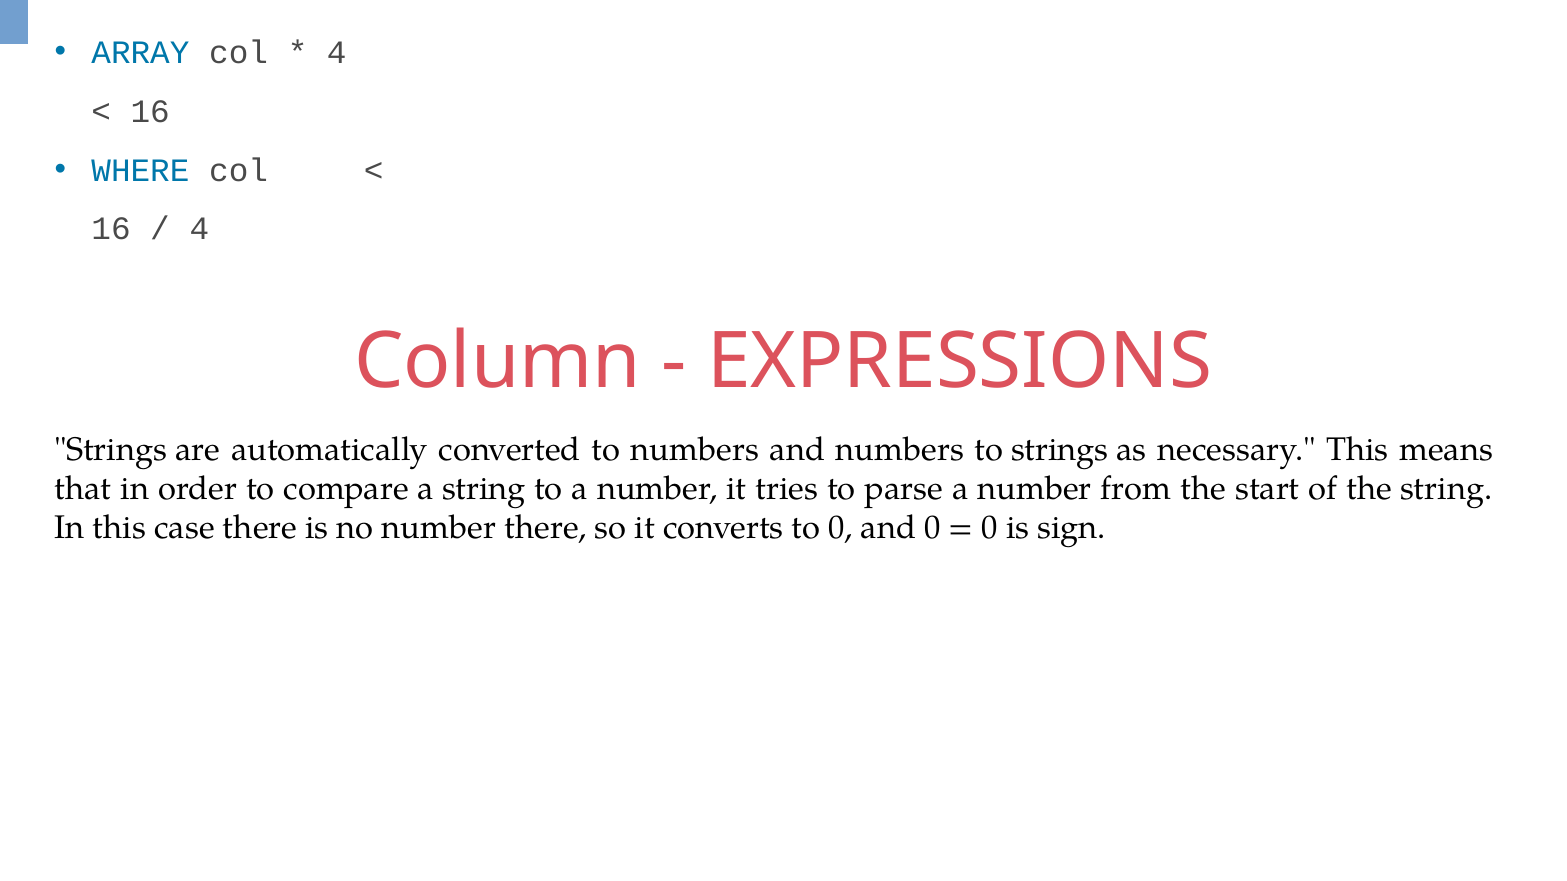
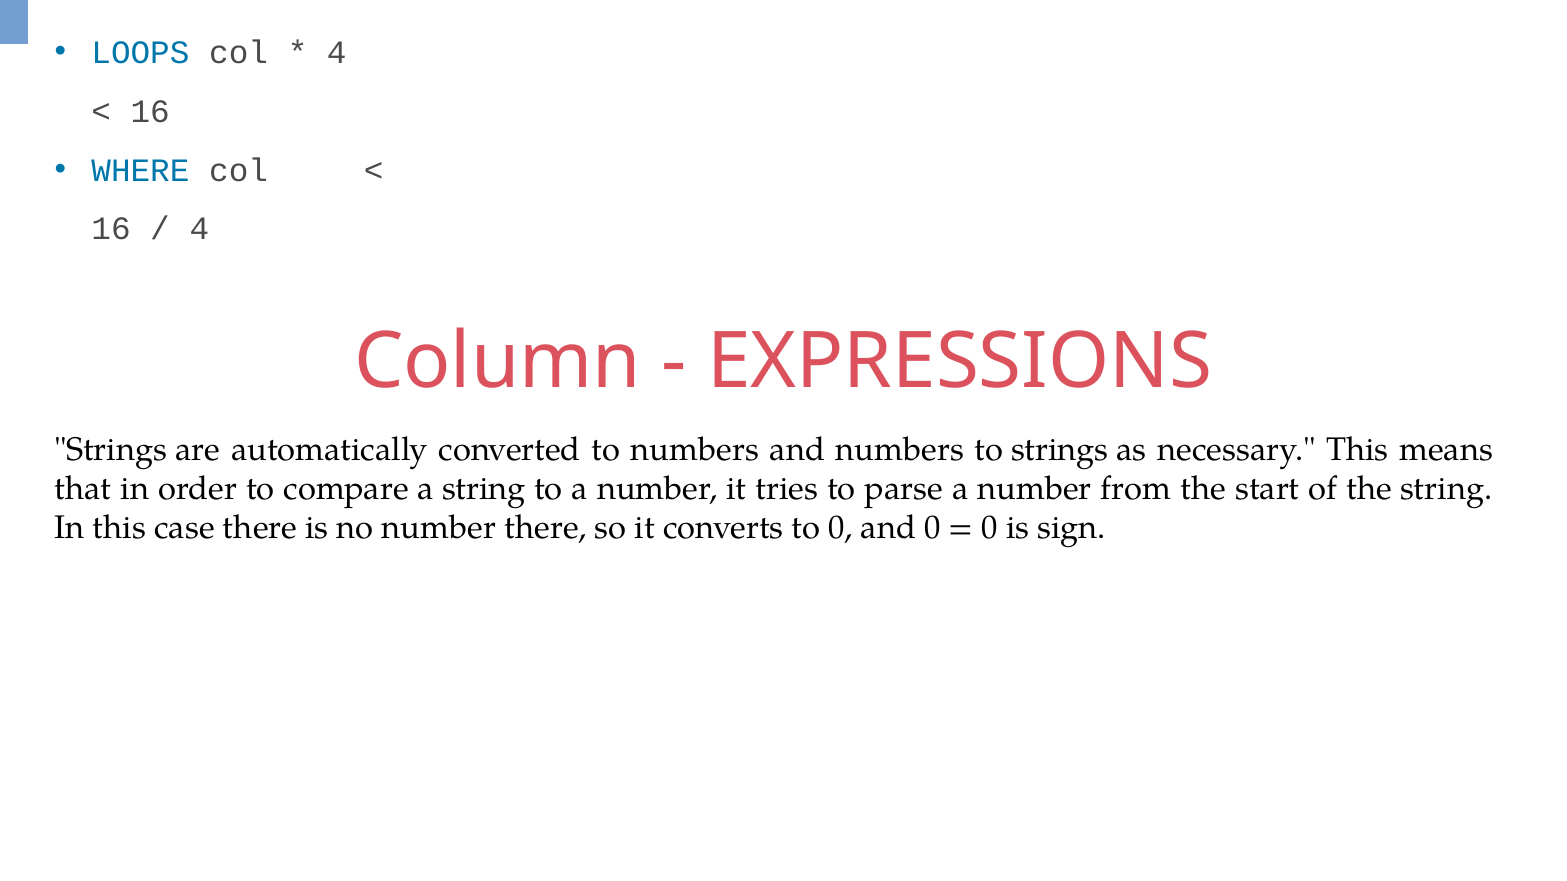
ARRAY: ARRAY -> LOOPS (140, 53)
